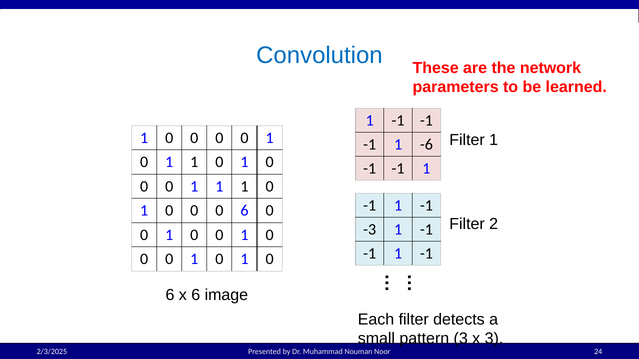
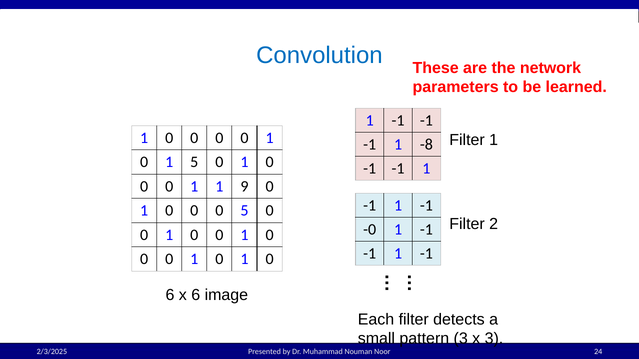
-6: -6 -> -8 (426, 145)
1: 1 -> 5 (194, 162)
1 1 1: 1 -> 9 (244, 187)
0 0 6: 6 -> 5 (244, 211)
-3: -3 -> -0 (370, 230)
